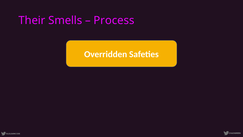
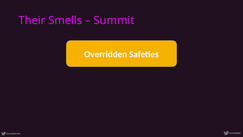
Process: Process -> Summit (114, 20)
